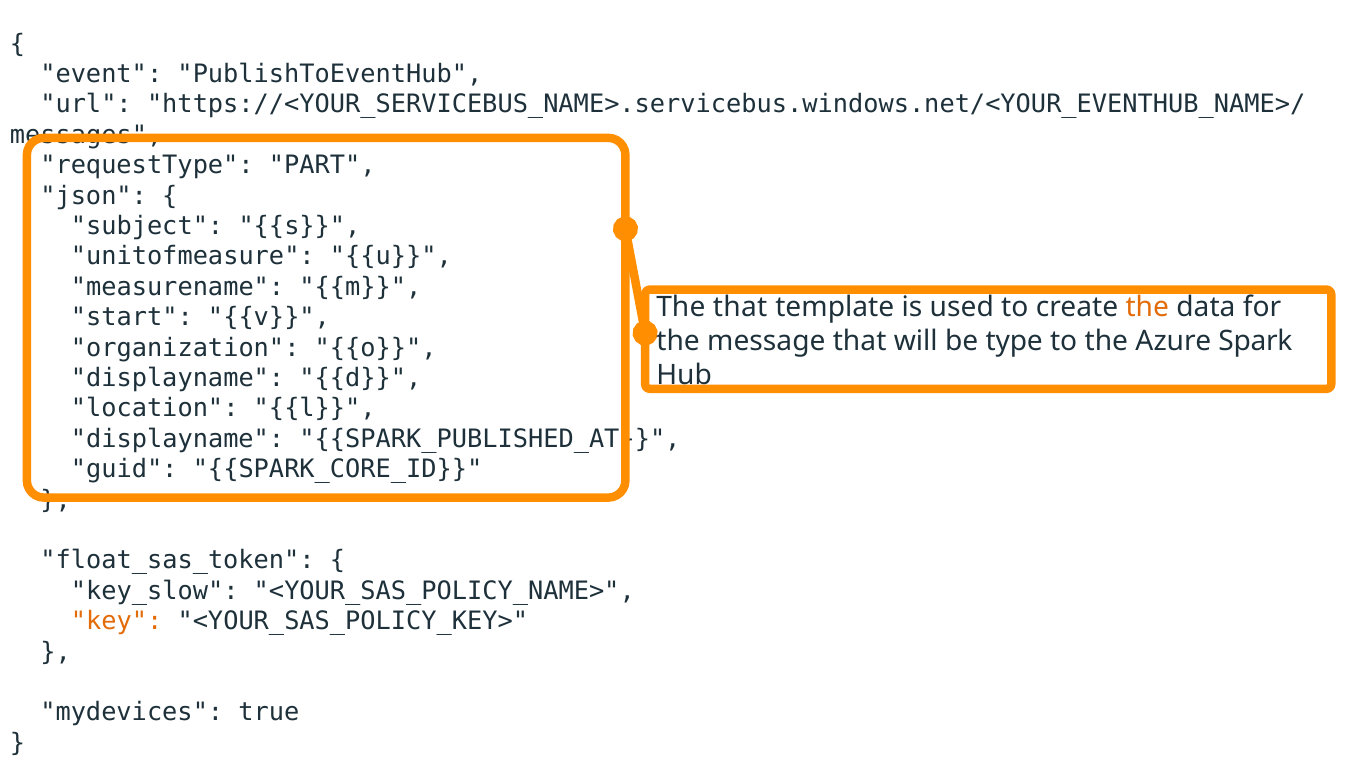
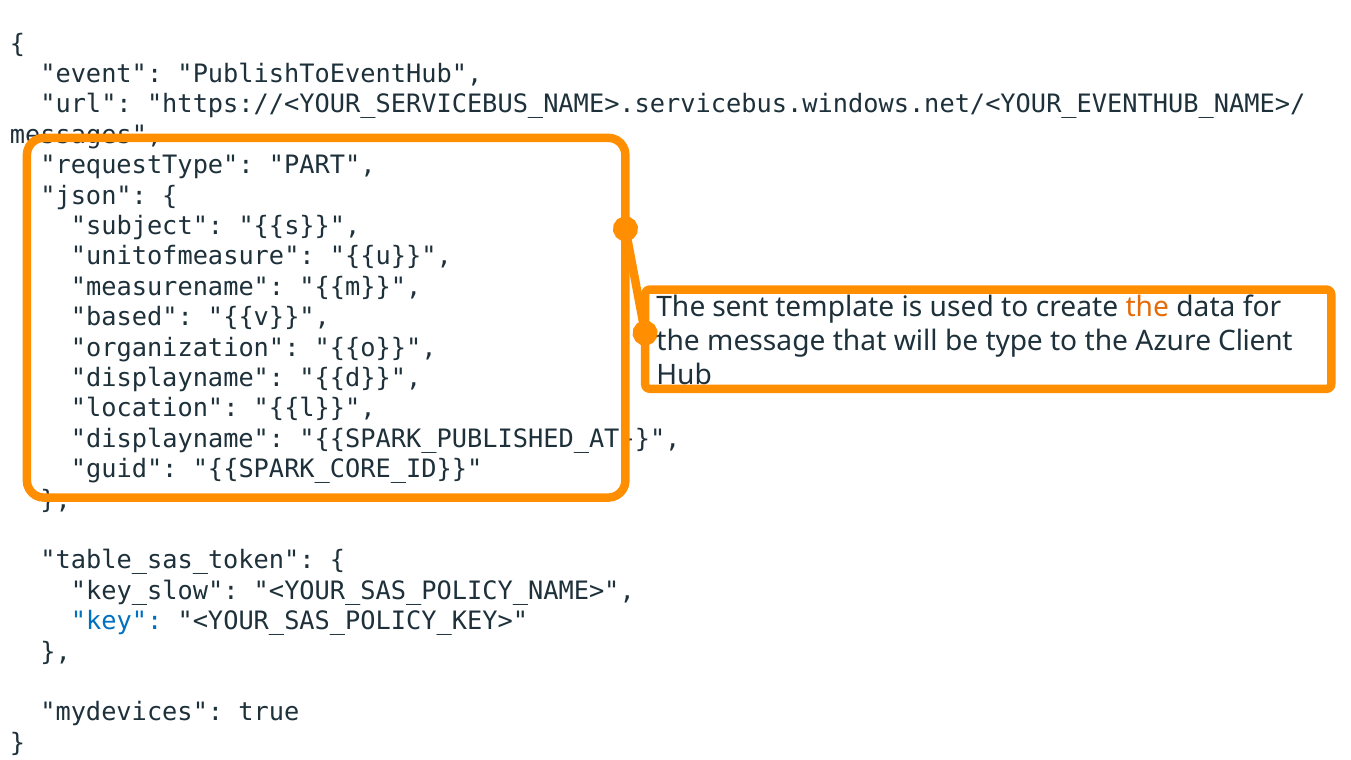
The that: that -> sent (740, 307)
start: start -> based (132, 317)
Spark: Spark -> Client (1255, 341)
float_sas_token: float_sas_token -> table_sas_token (178, 560)
key colour: orange -> blue (117, 621)
